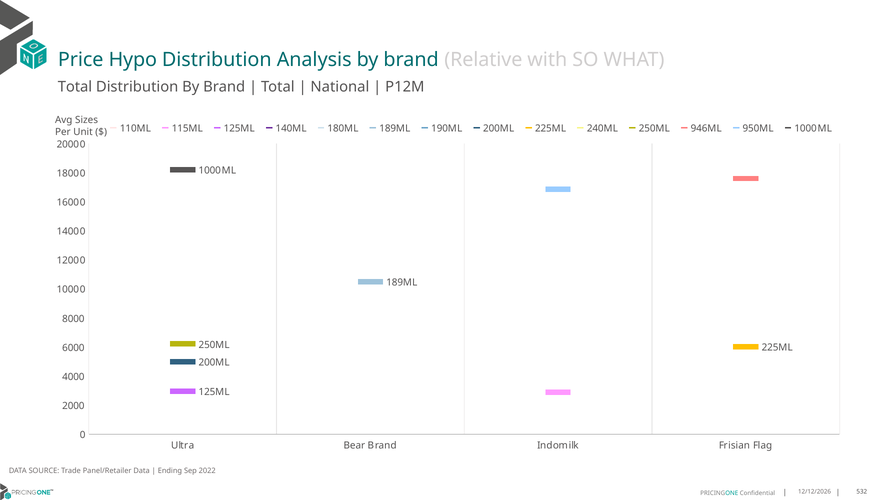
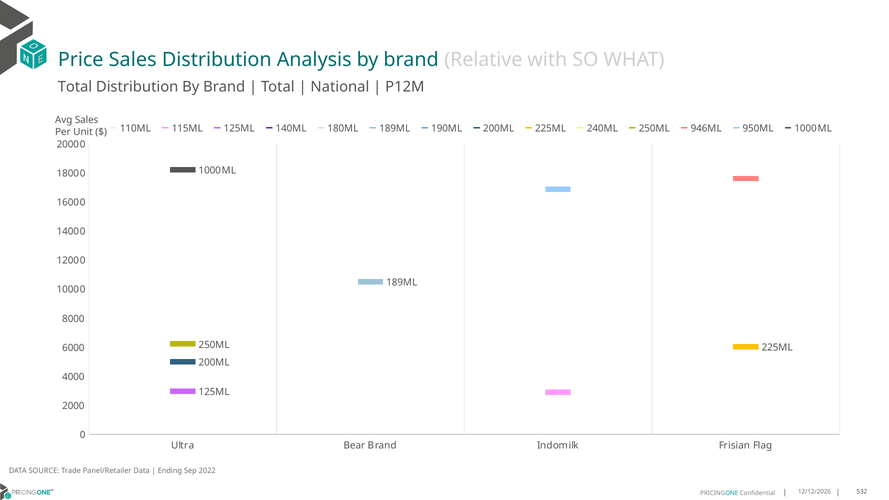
Price Hypo: Hypo -> Sales (133, 60)
Avg Sizes: Sizes -> Sales (87, 120)
